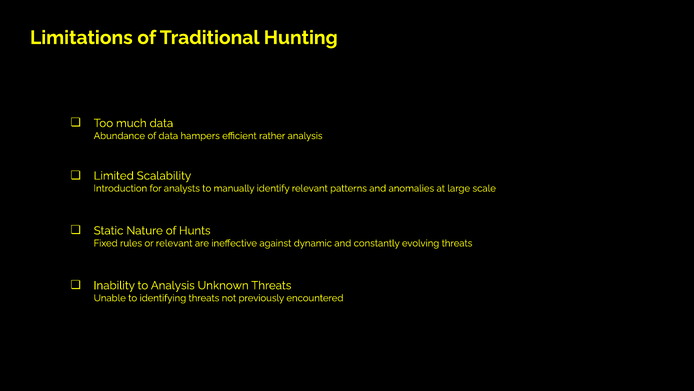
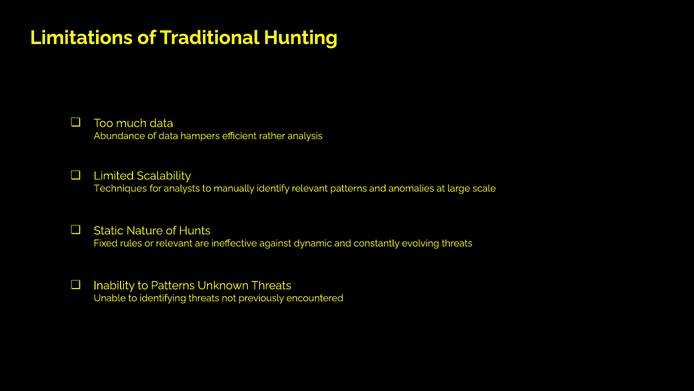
Introduction: Introduction -> Techniques (120, 188)
to Analysis: Analysis -> Patterns (173, 285)
